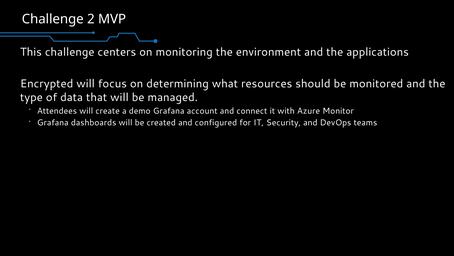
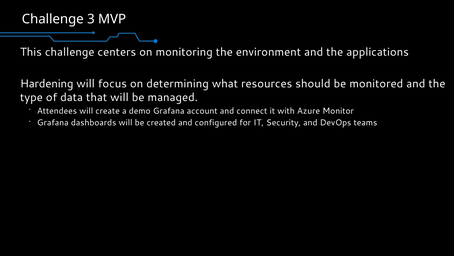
2: 2 -> 3 (91, 19)
Encrypted: Encrypted -> Hardening (47, 84)
